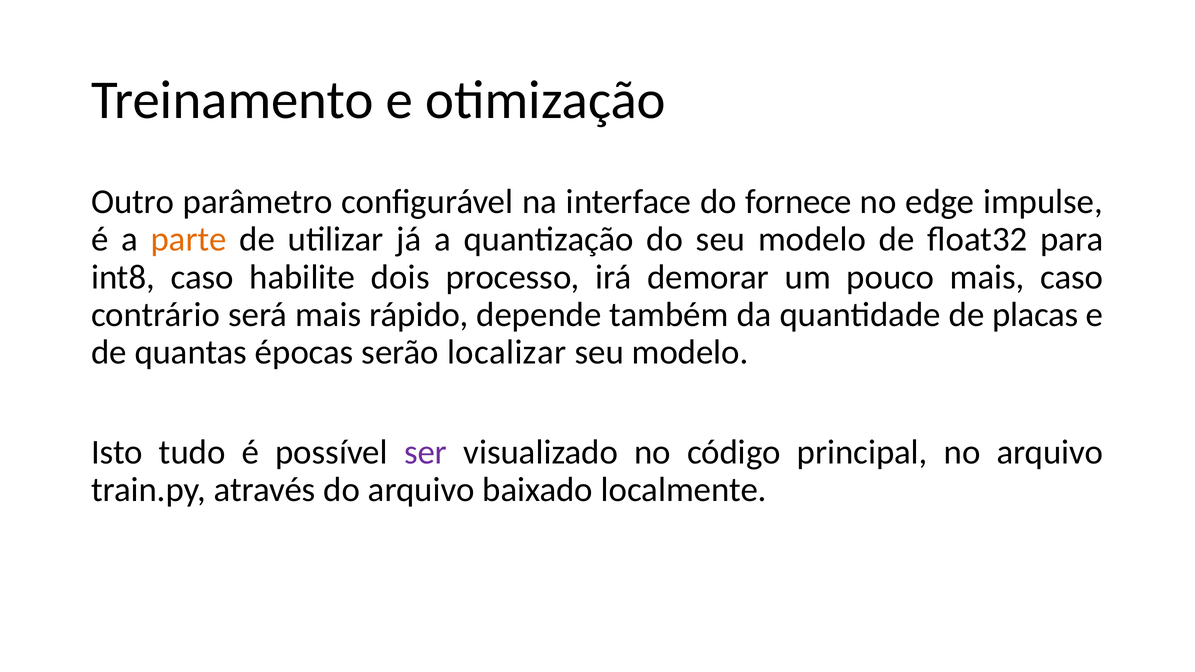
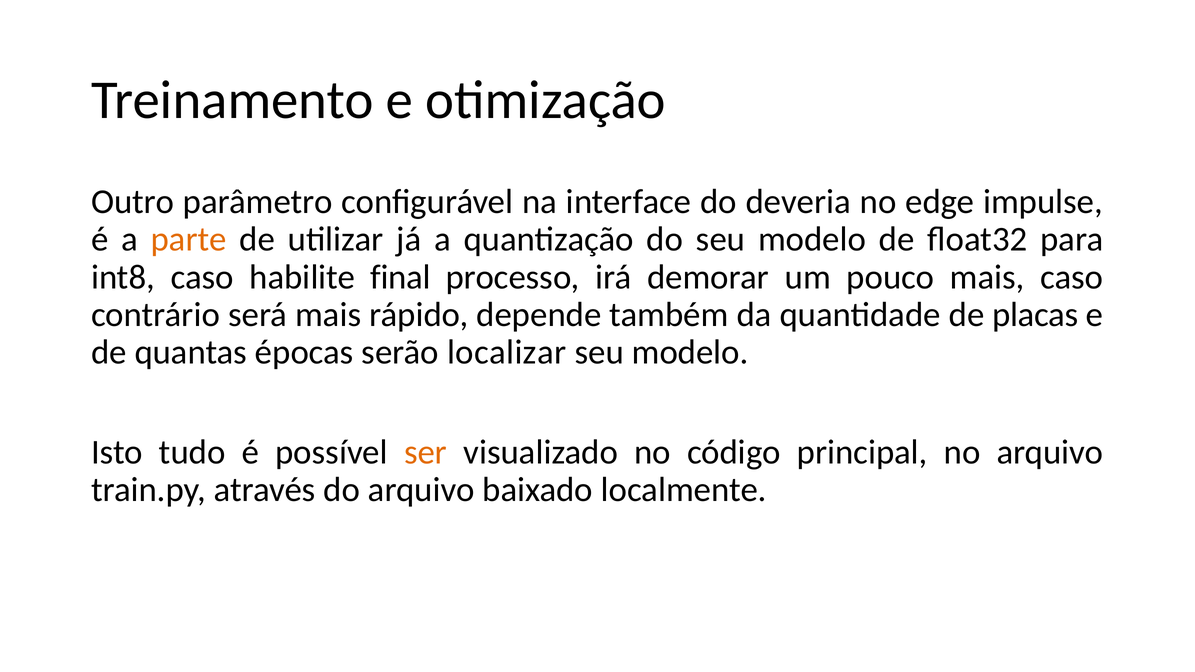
fornece: fornece -> deveria (798, 202)
dois: dois -> final (401, 277)
ser colour: purple -> orange (426, 452)
